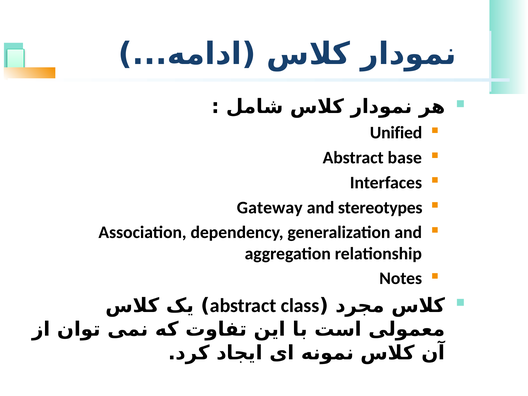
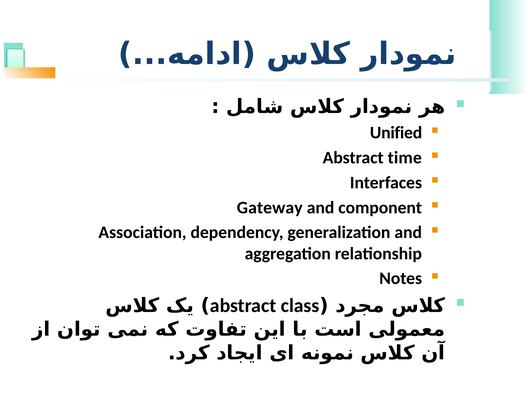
base: base -> time (405, 158)
stereotypes: stereotypes -> component (380, 208)
